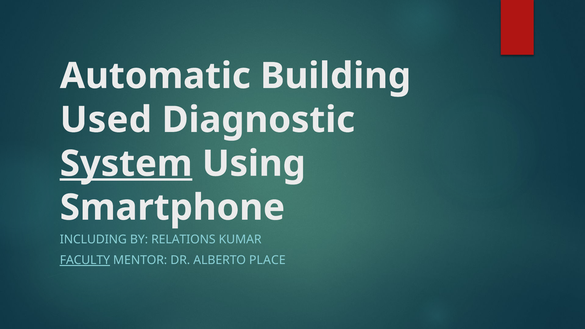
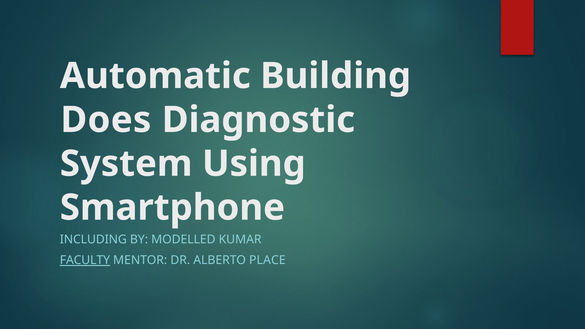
Used: Used -> Does (106, 120)
System underline: present -> none (126, 164)
RELATIONS: RELATIONS -> MODELLED (183, 240)
